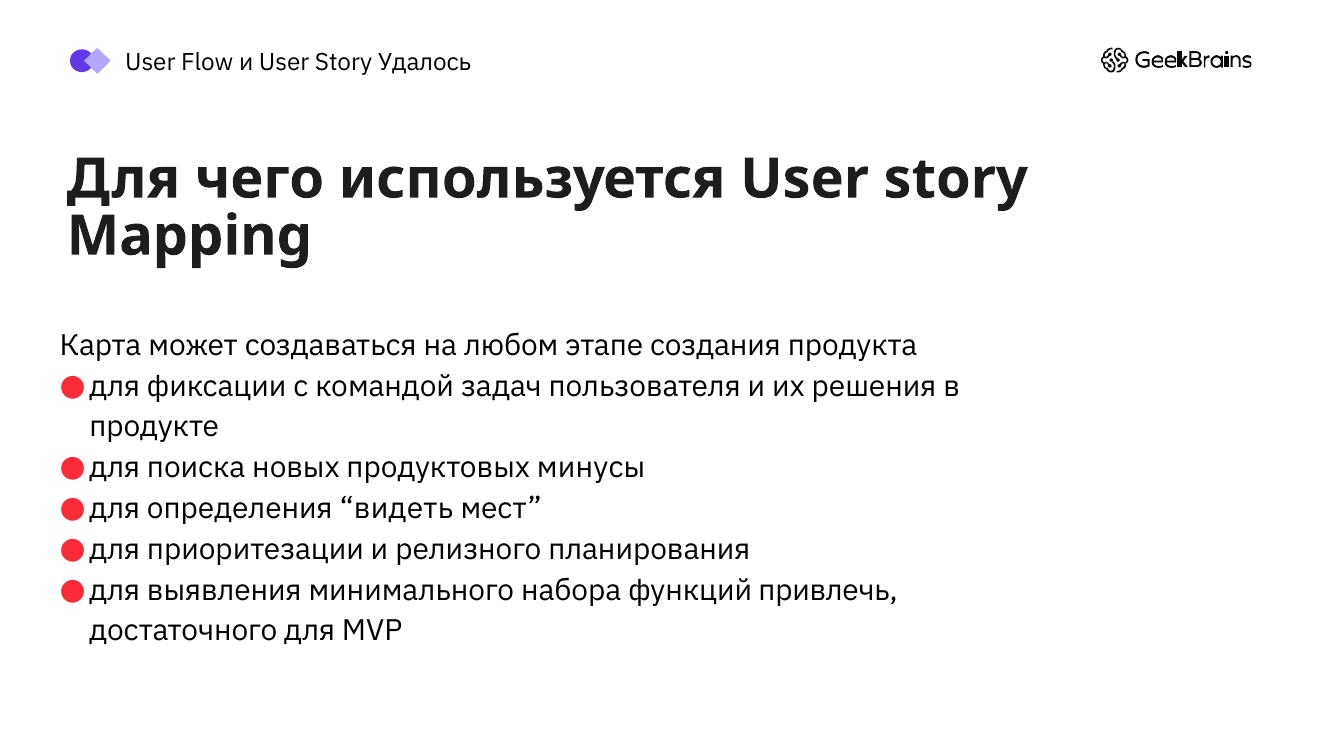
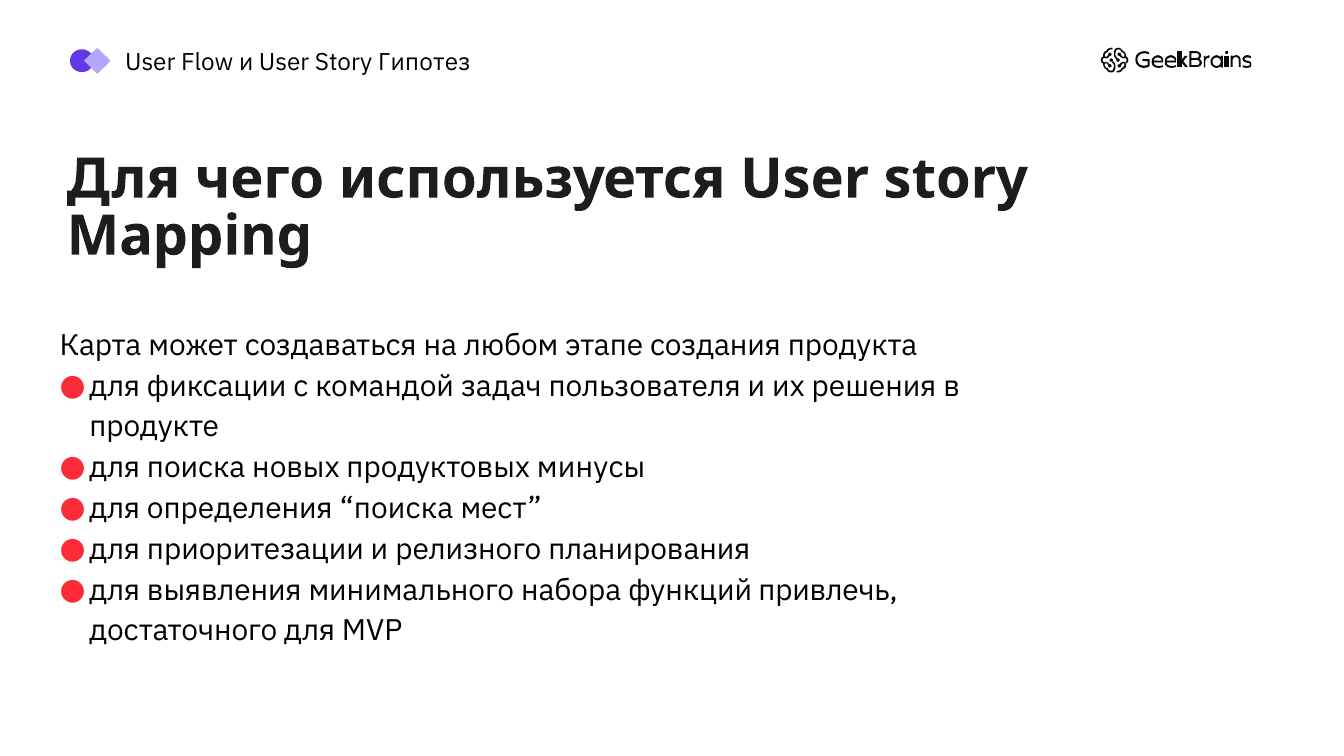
Удалось: Удалось -> Гипотез (424, 62)
определения видеть: видеть -> поиска (396, 509)
